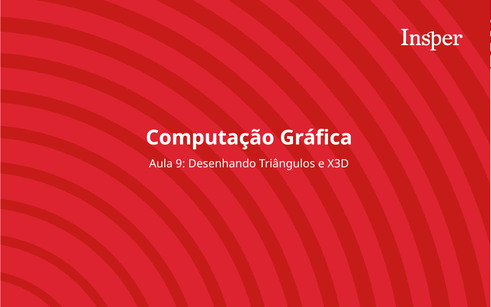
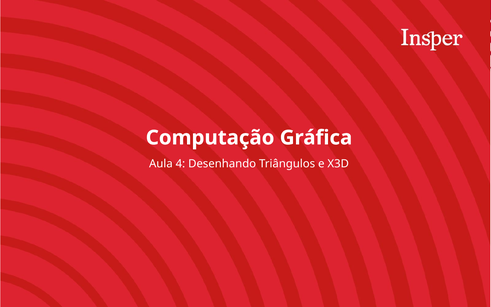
9: 9 -> 4 (180, 164)
